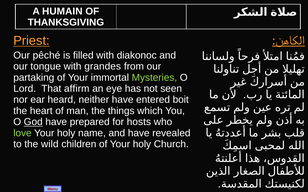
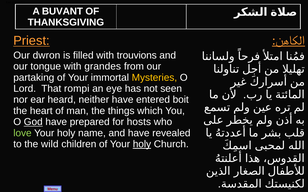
HUMAIN: HUMAIN -> BUVANT (62, 11)
pêché: pêché -> dwron (46, 55)
diakonoc: diakonoc -> trouvions (137, 55)
Mysteries colour: light green -> yellow (154, 78)
affirm: affirm -> rompi (77, 89)
holy underline: none -> present (142, 144)
